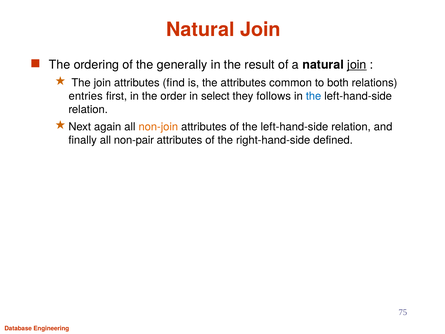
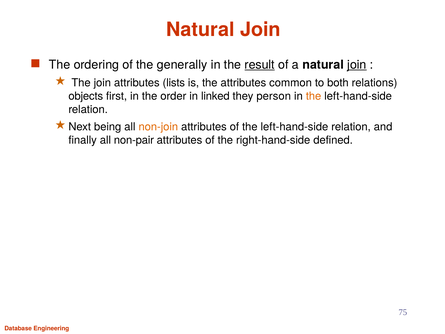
result underline: none -> present (260, 65)
find: find -> lists (174, 83)
entries: entries -> objects (86, 96)
select: select -> linked (215, 96)
follows: follows -> person (274, 96)
the colour: blue -> orange (314, 96)
again: again -> being (108, 127)
